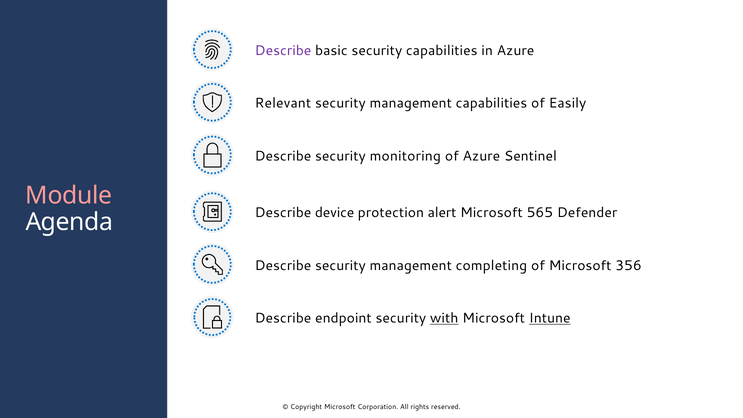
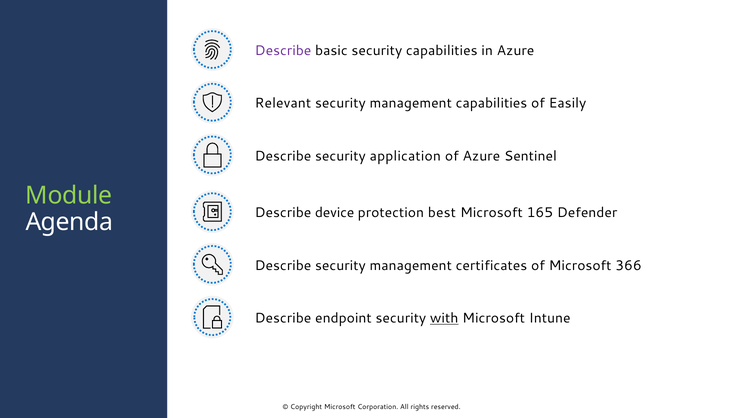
monitoring: monitoring -> application (405, 156)
Module colour: pink -> light green (69, 195)
alert: alert -> best (442, 213)
565: 565 -> 165 (540, 213)
completing: completing -> certificates (491, 265)
356: 356 -> 366 (629, 265)
Intune underline: present -> none (550, 318)
